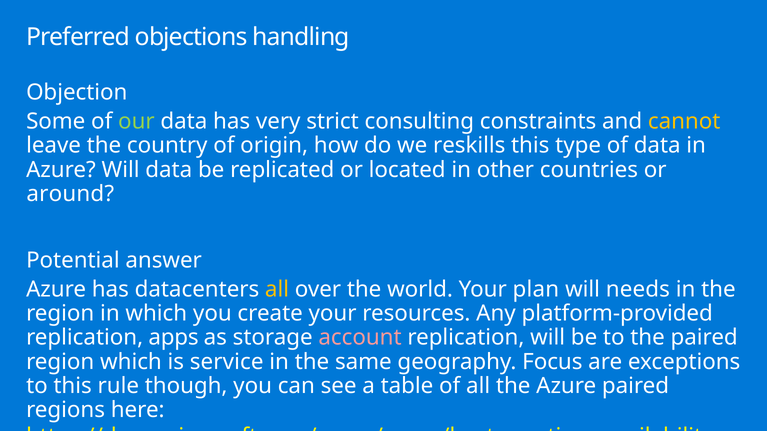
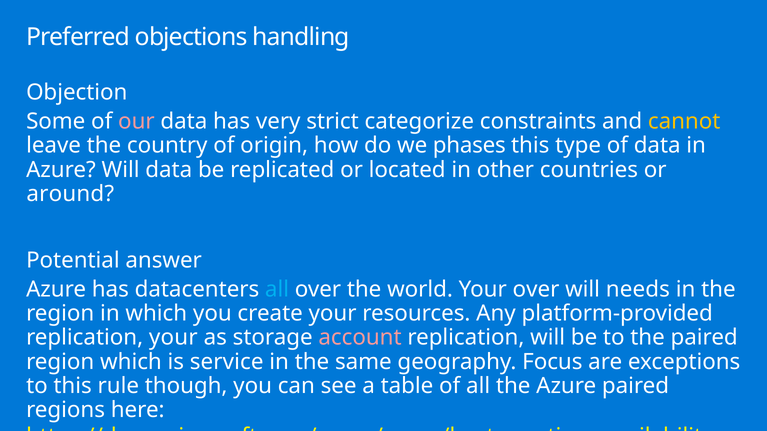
our colour: light green -> pink (136, 121)
consulting: consulting -> categorize (419, 121)
reskills: reskills -> phases (469, 146)
all colour: yellow -> light blue (277, 290)
Your plan: plan -> over (536, 290)
replication apps: apps -> your (173, 338)
